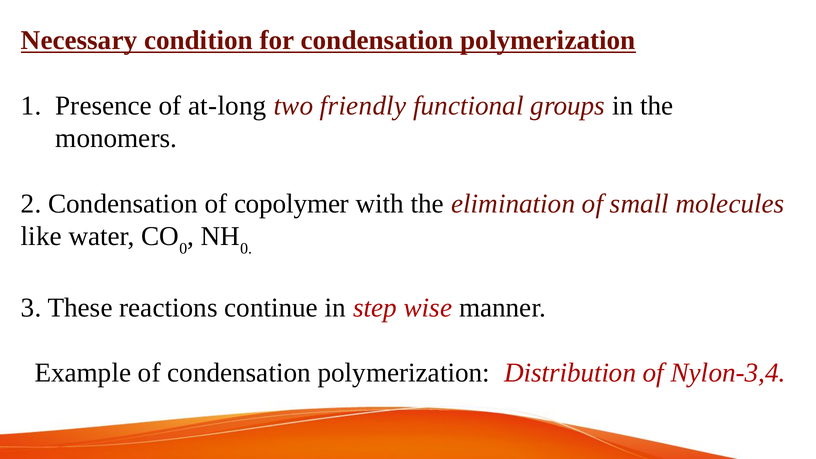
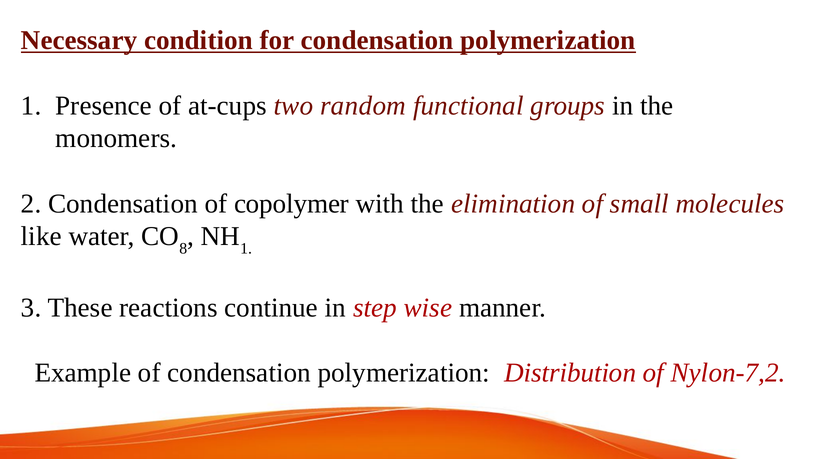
at-long: at-long -> at-cups (227, 106)
friendly: friendly -> random (363, 106)
0: 0 -> 8 (183, 248)
0: 0 -> 1 (246, 248)
Nylon-3,4: Nylon-3,4 -> Nylon-7,2 (728, 373)
